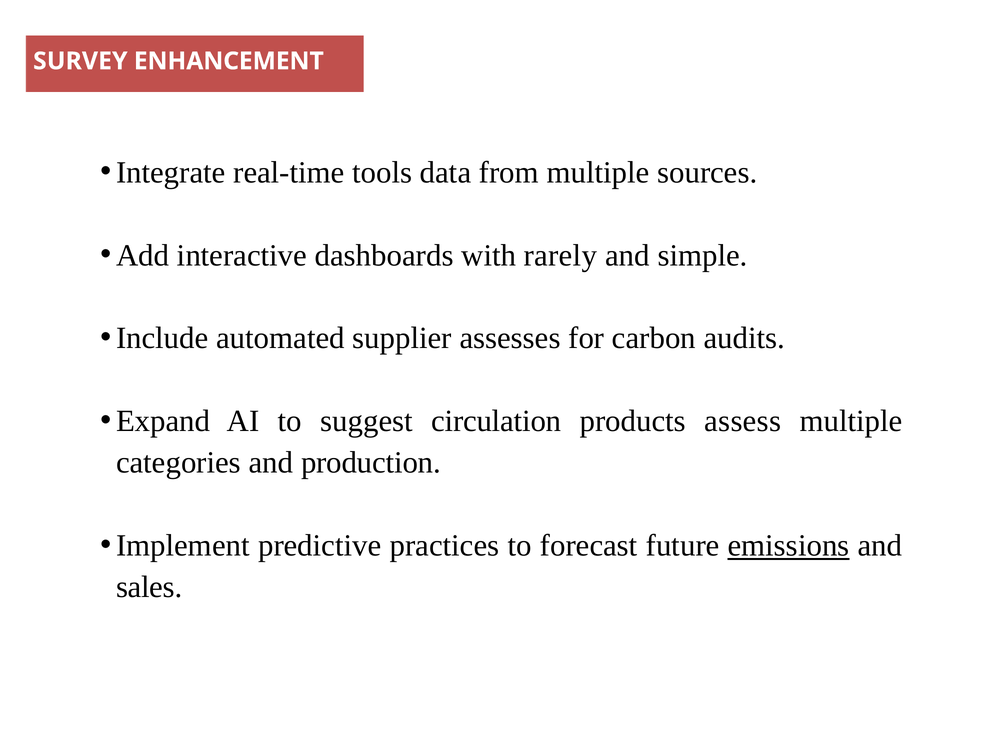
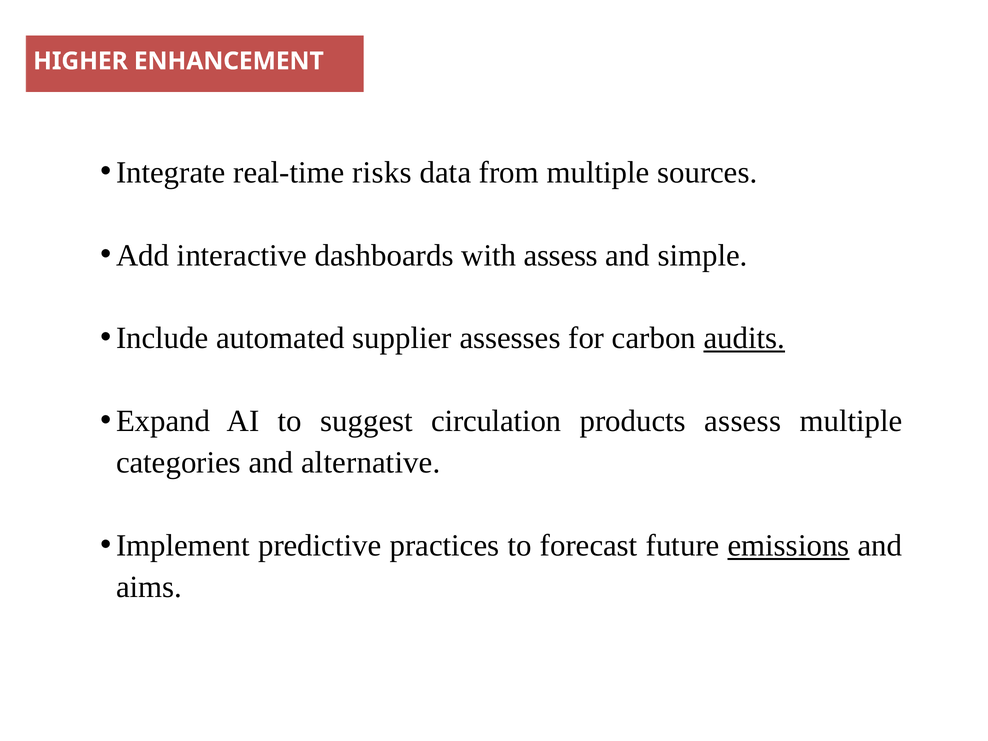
SURVEY: SURVEY -> HIGHER (80, 61)
tools: tools -> risks (382, 172)
with rarely: rarely -> assess (561, 255)
audits underline: none -> present (744, 338)
production: production -> alternative (371, 463)
sales: sales -> aims (149, 587)
